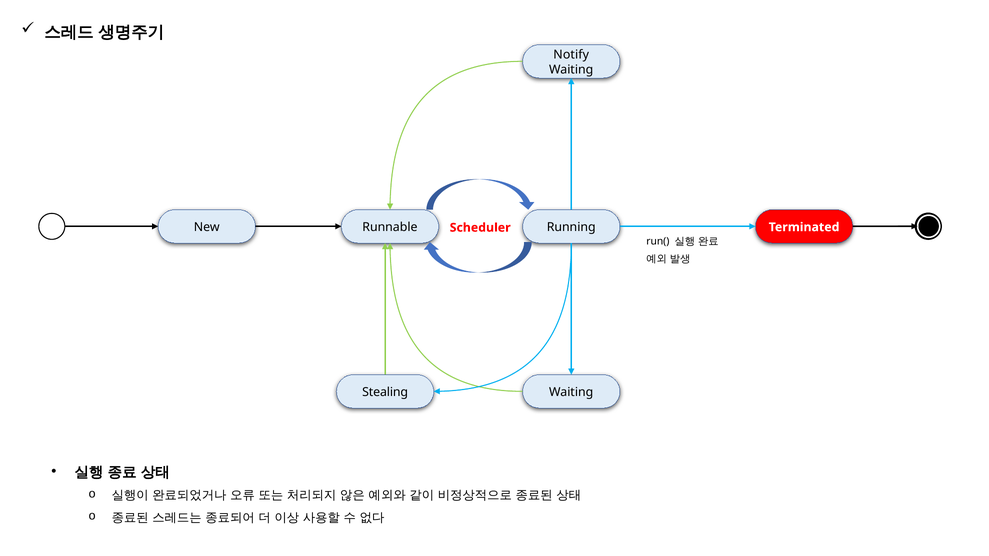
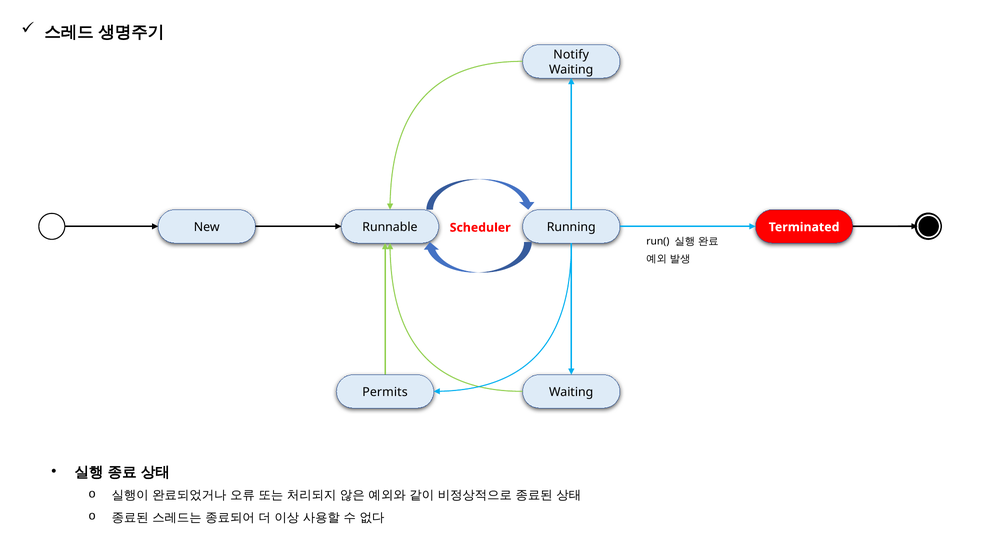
Stealing: Stealing -> Permits (385, 392)
